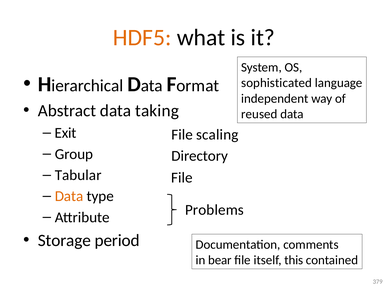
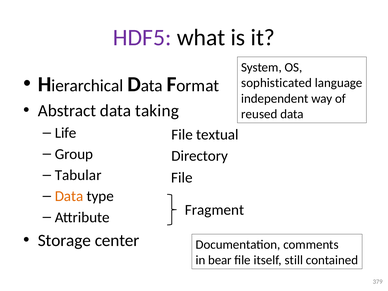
HDF5 colour: orange -> purple (142, 38)
Exit: Exit -> Life (66, 133)
scaling: scaling -> textual (217, 135)
Problems: Problems -> Fragment (214, 210)
period: period -> center (117, 240)
this: this -> still (294, 260)
